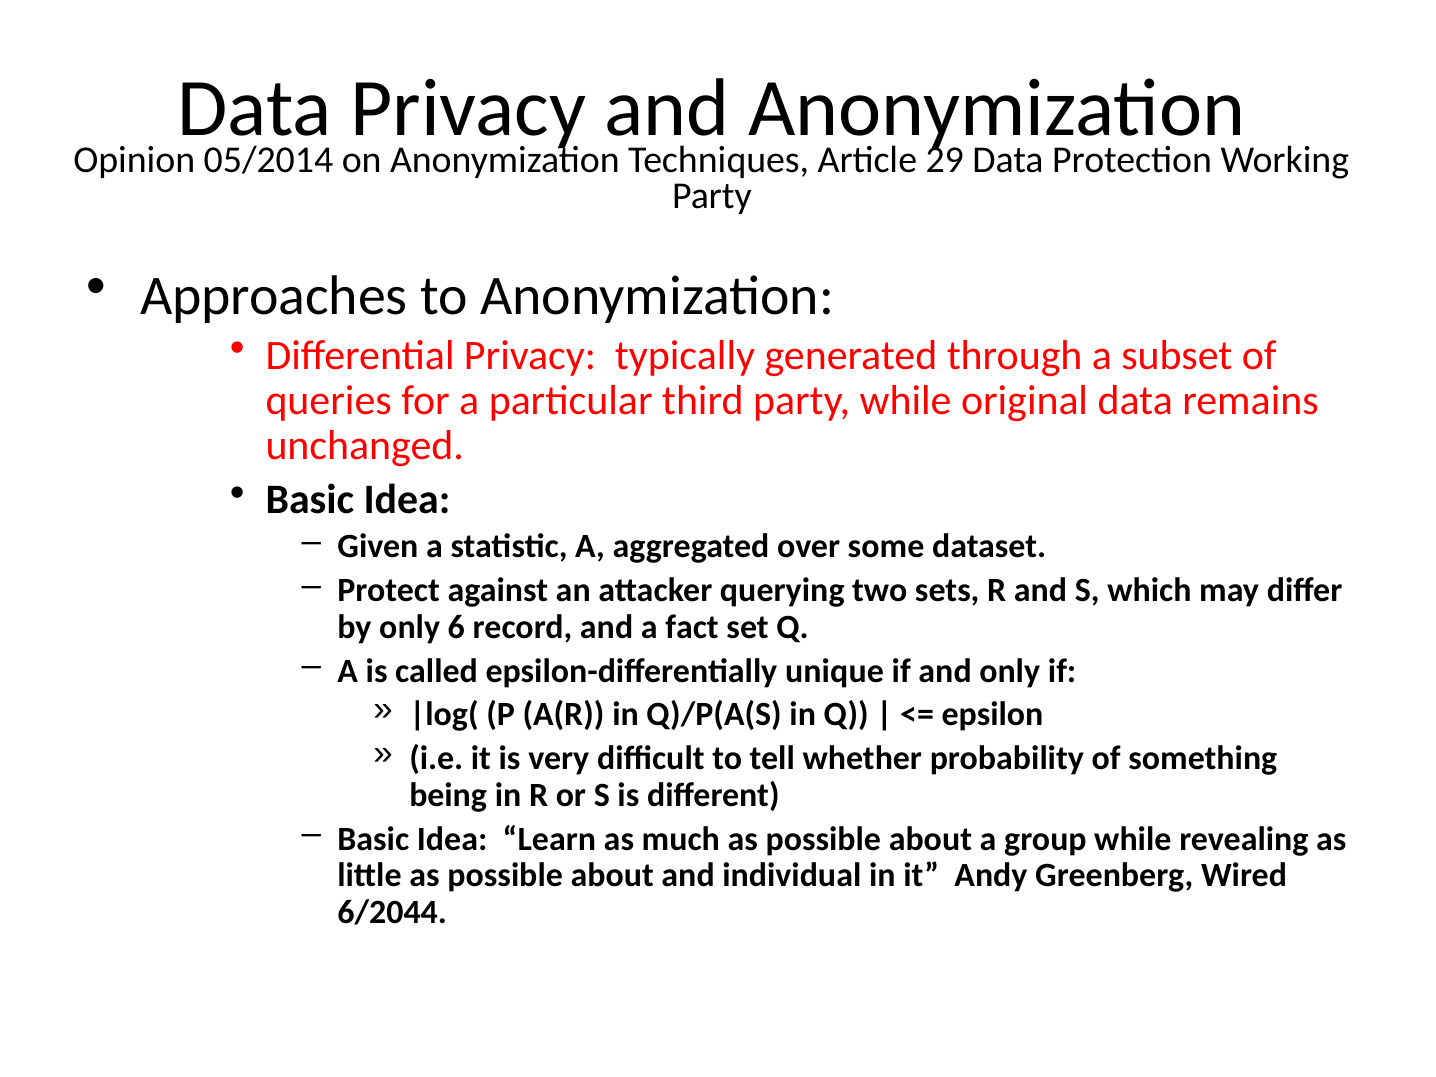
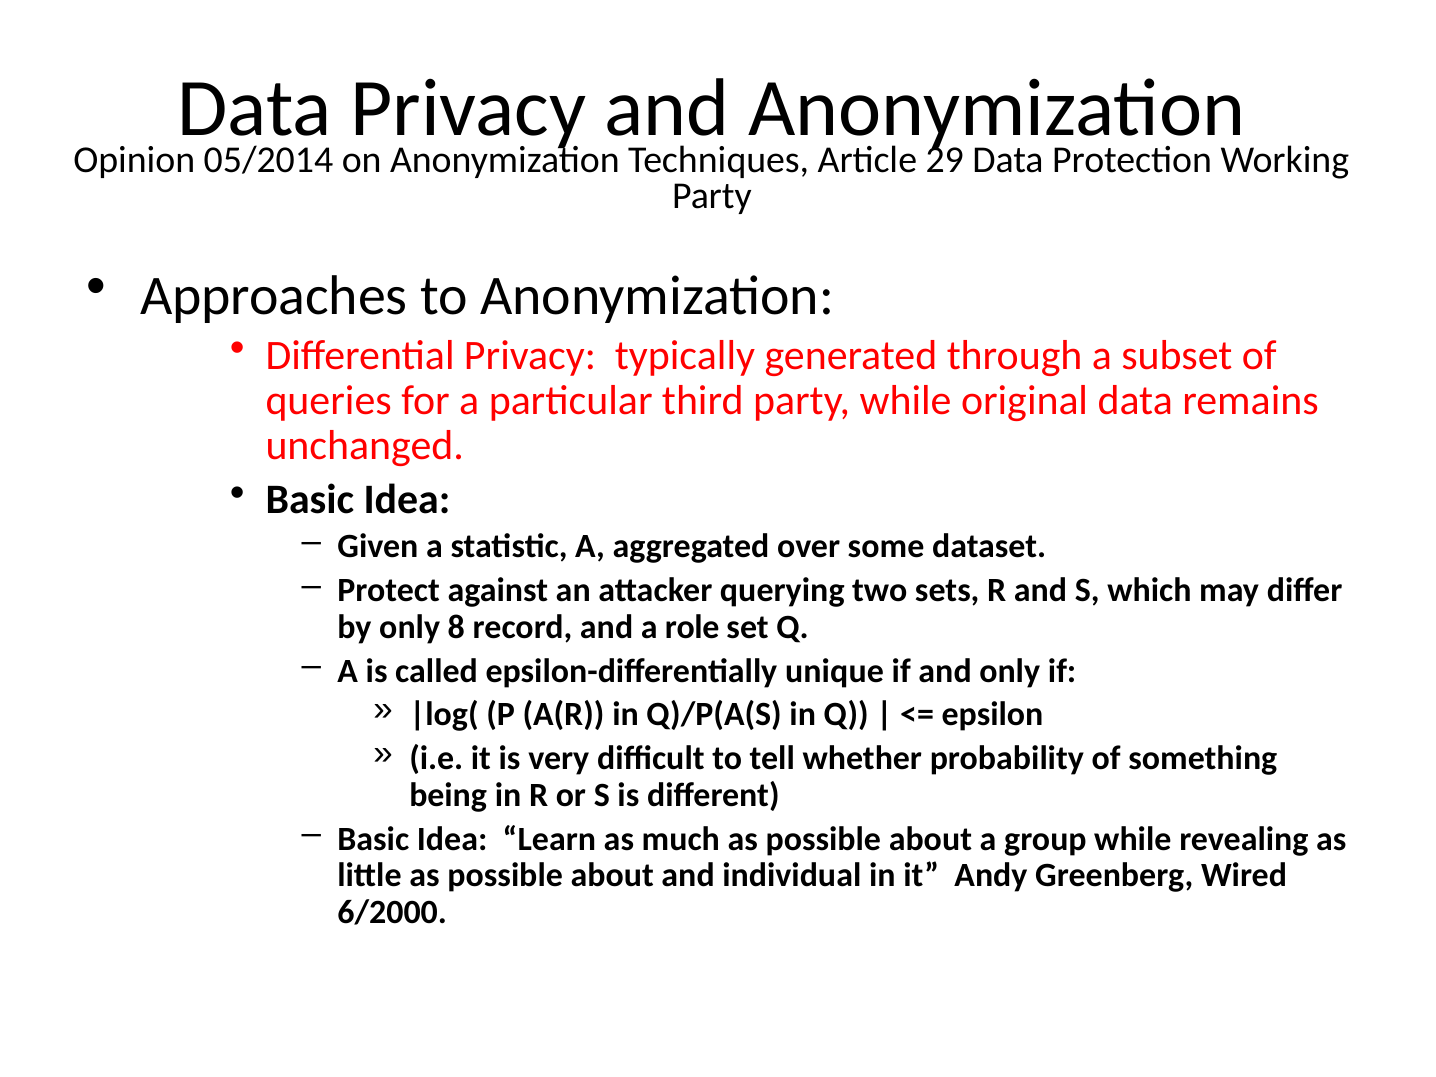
6: 6 -> 8 (456, 627)
fact: fact -> role (692, 627)
6/2044: 6/2044 -> 6/2000 (392, 912)
